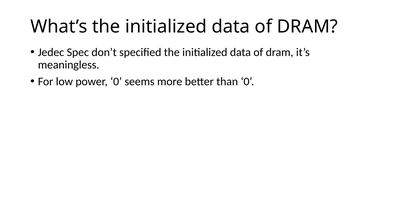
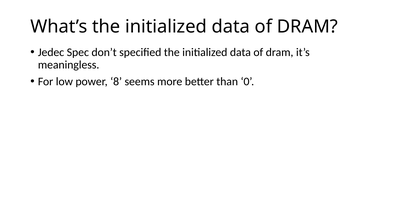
power 0: 0 -> 8 (116, 82)
